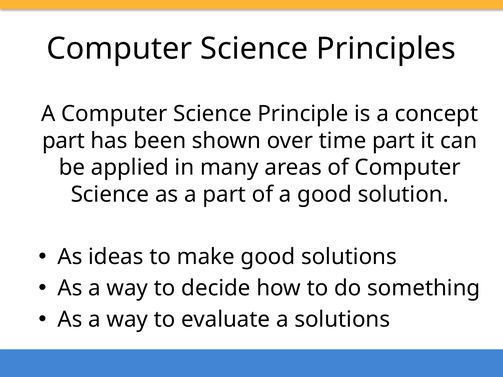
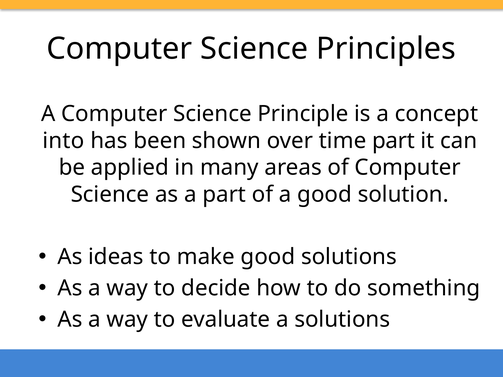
part: part -> into (63, 141)
